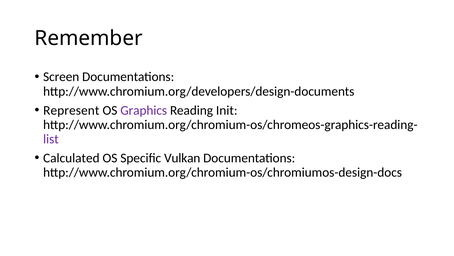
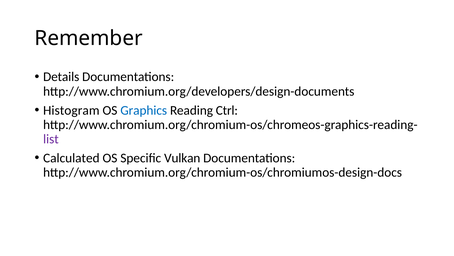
Screen: Screen -> Details (61, 77)
Represent: Represent -> Histogram (71, 110)
Graphics colour: purple -> blue (144, 110)
Init: Init -> Ctrl (227, 110)
